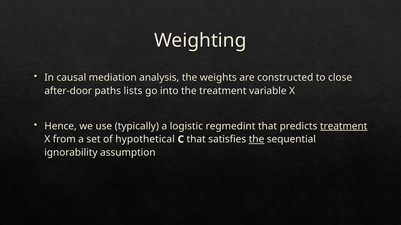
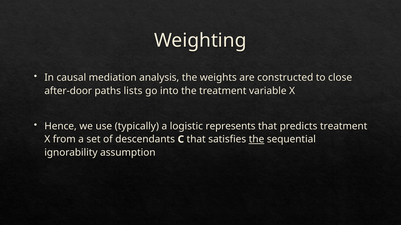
regmedint: regmedint -> represents (231, 126)
treatment underline: present -> none (344, 126)
hypothetical: hypothetical -> descendants (145, 140)
